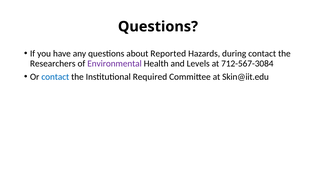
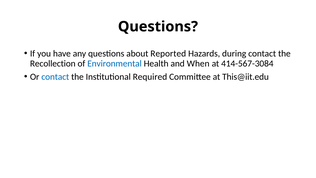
Researchers: Researchers -> Recollection (53, 63)
Environmental colour: purple -> blue (115, 63)
Levels: Levels -> When (198, 63)
712-567-3084: 712-567-3084 -> 414-567-3084 (247, 63)
Skin@iit.edu: Skin@iit.edu -> This@iit.edu (246, 77)
